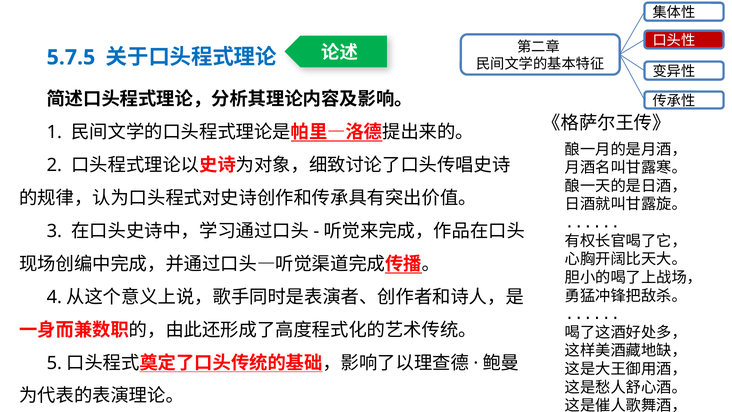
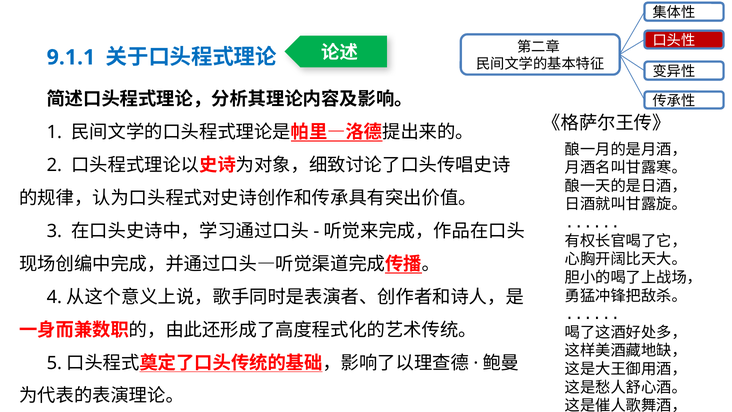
5.7.5: 5.7.5 -> 9.1.1 (71, 57)
